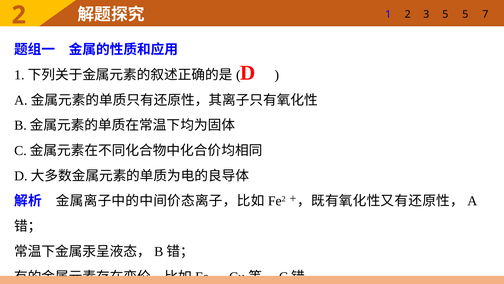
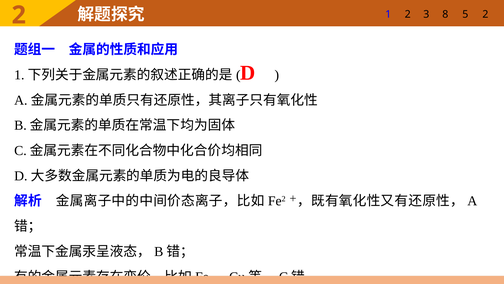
3 5: 5 -> 8 (445, 14)
5 7: 7 -> 2 (485, 14)
